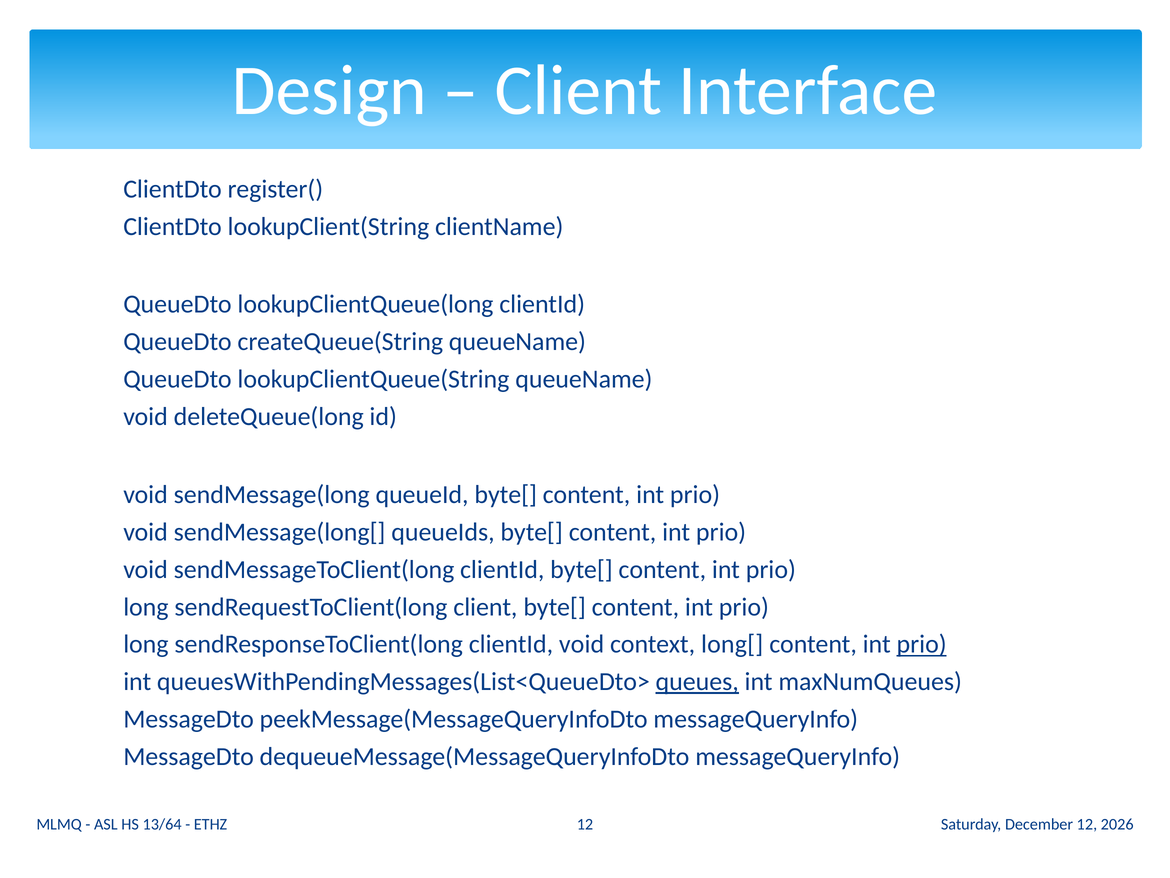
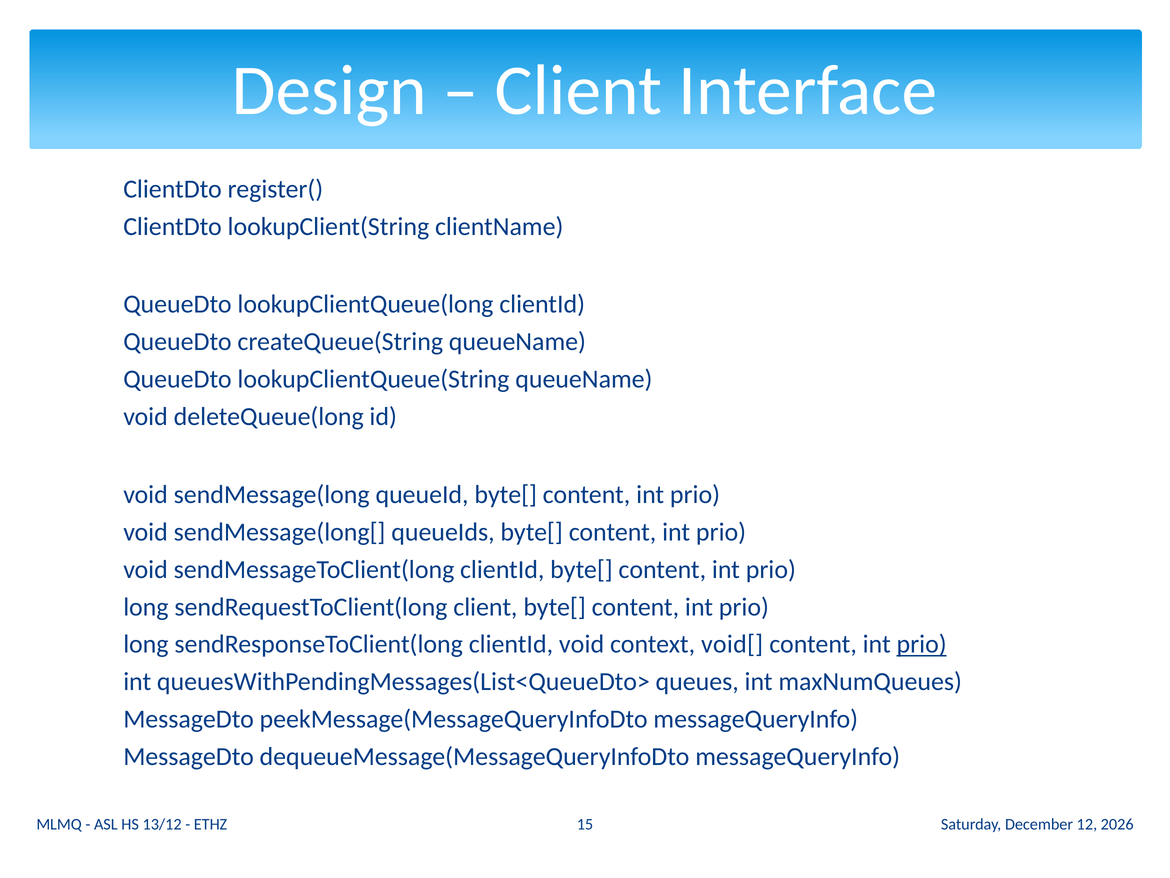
long[: long[ -> void[ (732, 644)
queues underline: present -> none (697, 681)
13/64: 13/64 -> 13/12 (162, 824)
ETHZ 12: 12 -> 15 (585, 824)
